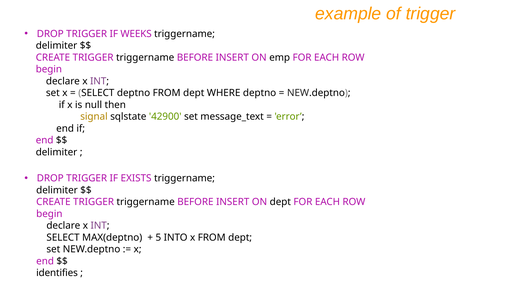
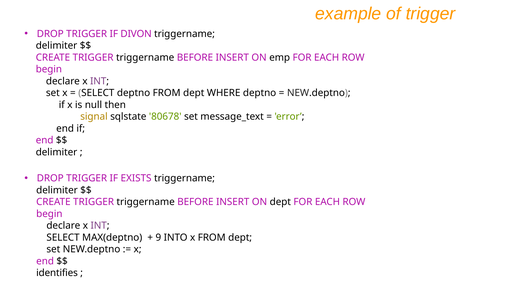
WEEKS: WEEKS -> DIVON (136, 34)
42900: 42900 -> 80678 (165, 116)
5: 5 -> 9 (158, 237)
